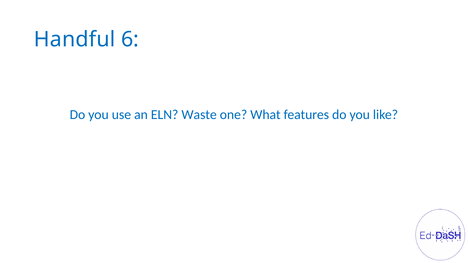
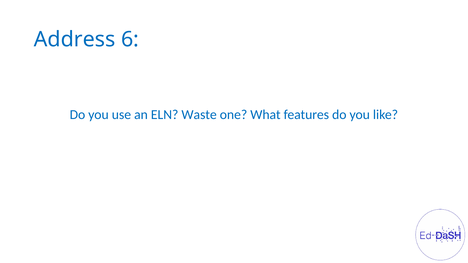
Handful: Handful -> Address (75, 39)
